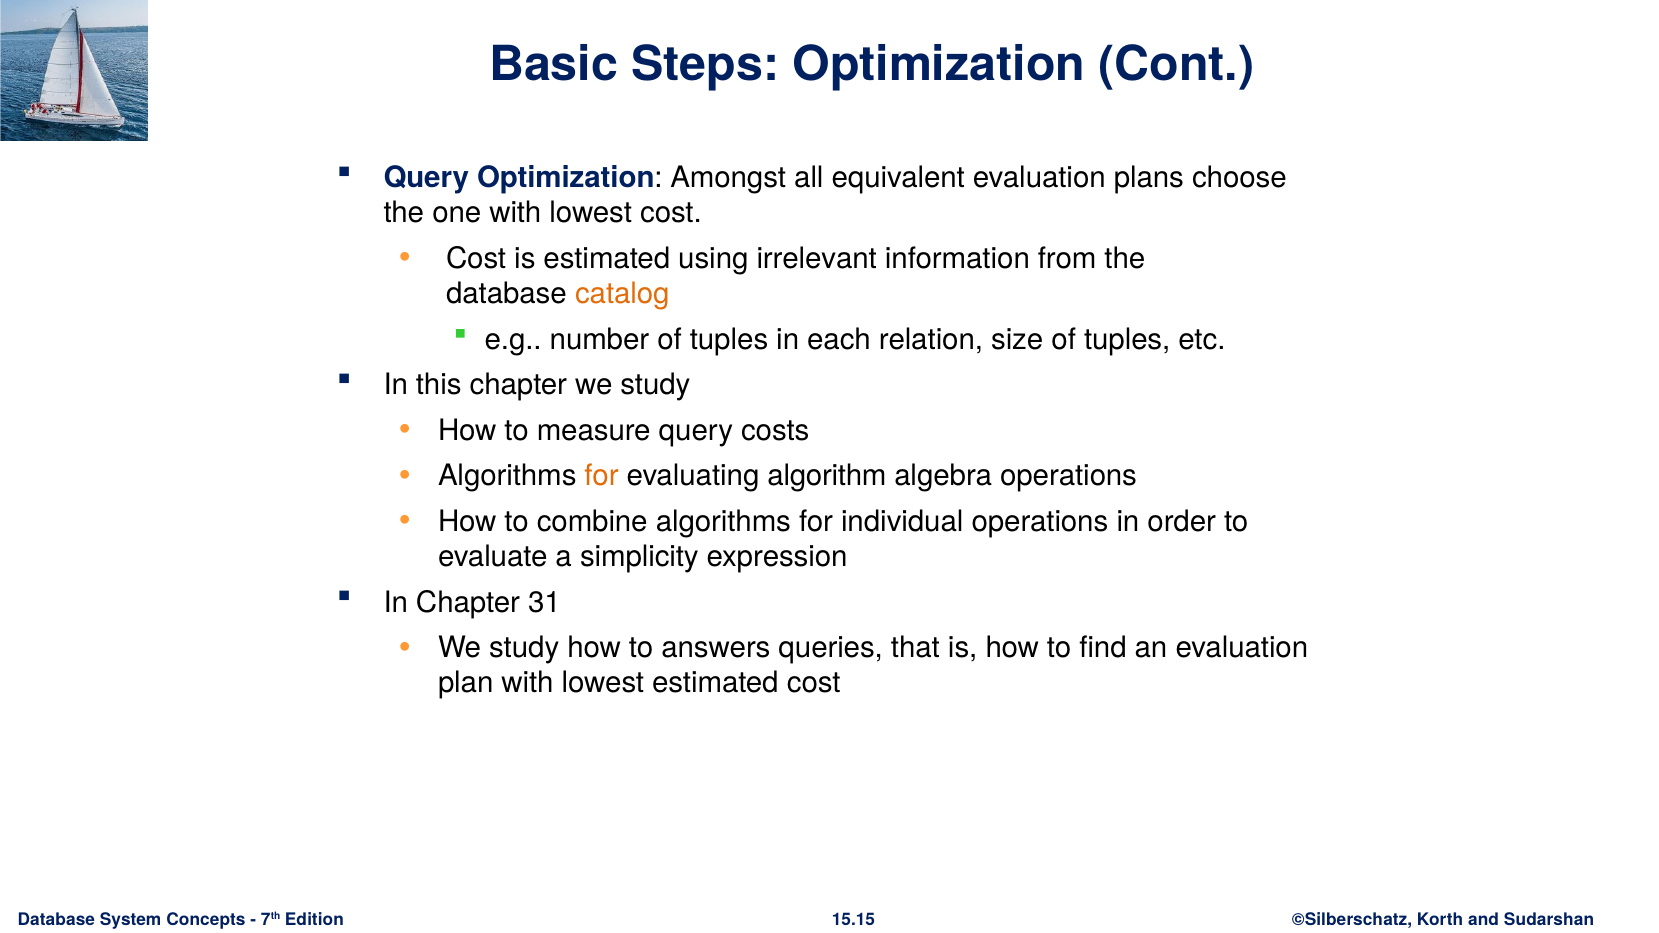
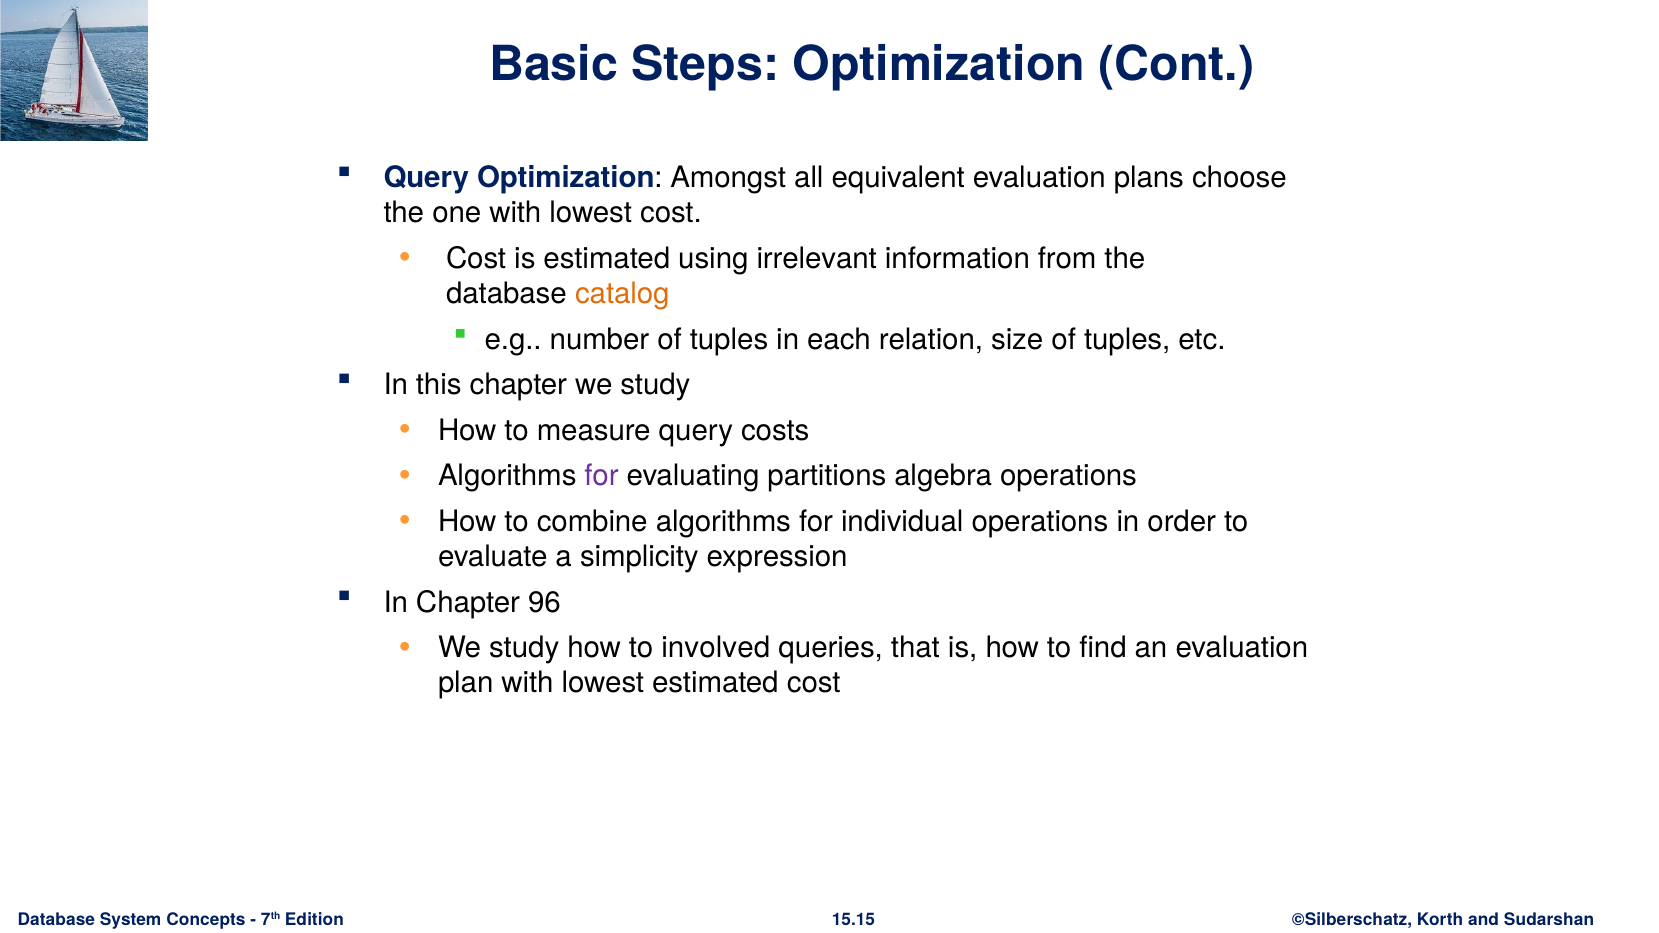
for colour: orange -> purple (602, 476)
algorithm: algorithm -> partitions (827, 476)
31: 31 -> 96 (545, 602)
answers: answers -> involved (716, 648)
